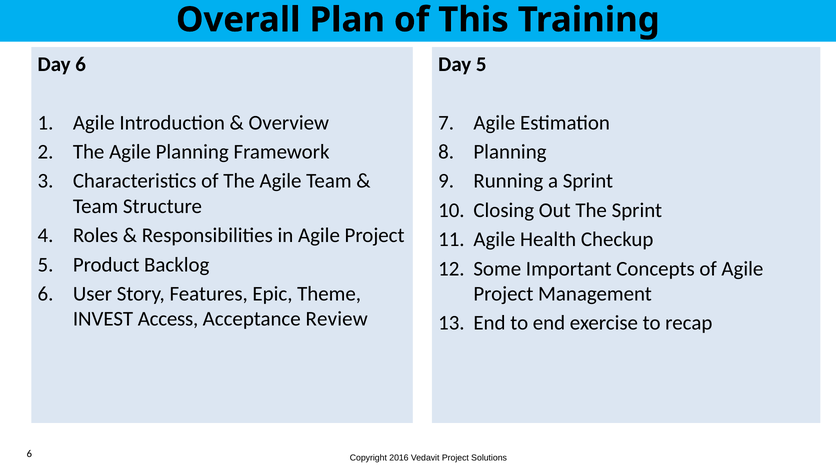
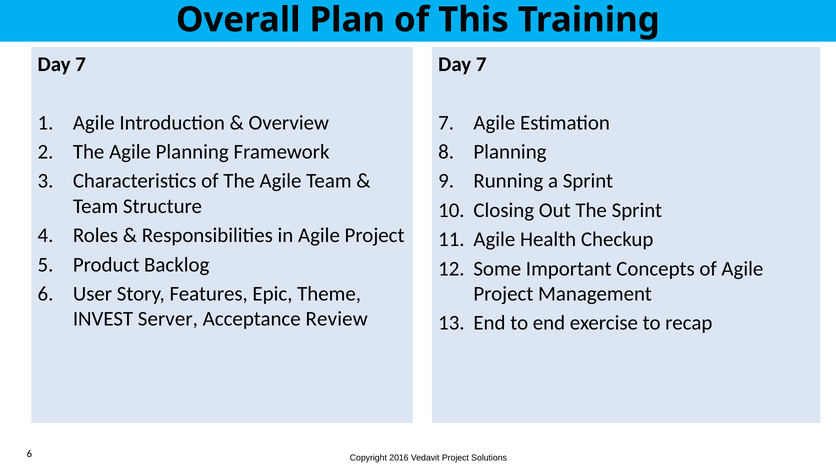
6: 6 -> 7 (81, 64)
5: 5 -> 7 (481, 64)
Access: Access -> Server (168, 319)
